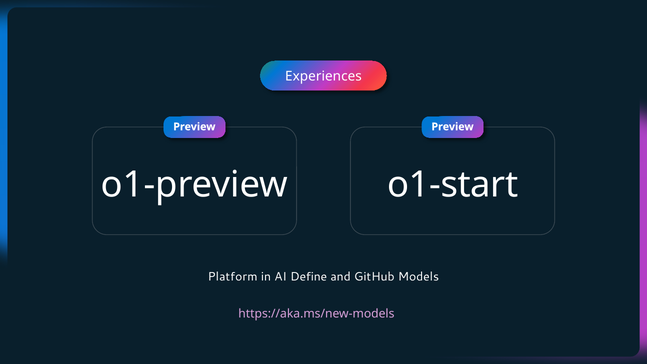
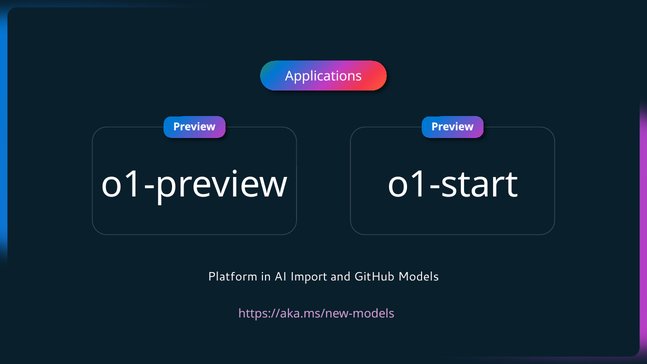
Experiences: Experiences -> Applications (324, 76)
Define: Define -> Import (309, 276)
